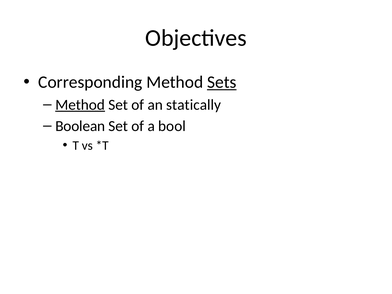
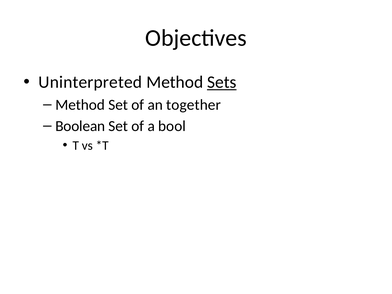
Corresponding: Corresponding -> Uninterpreted (90, 82)
Method underline: present -> none (80, 105)
statically: statically -> together (194, 105)
